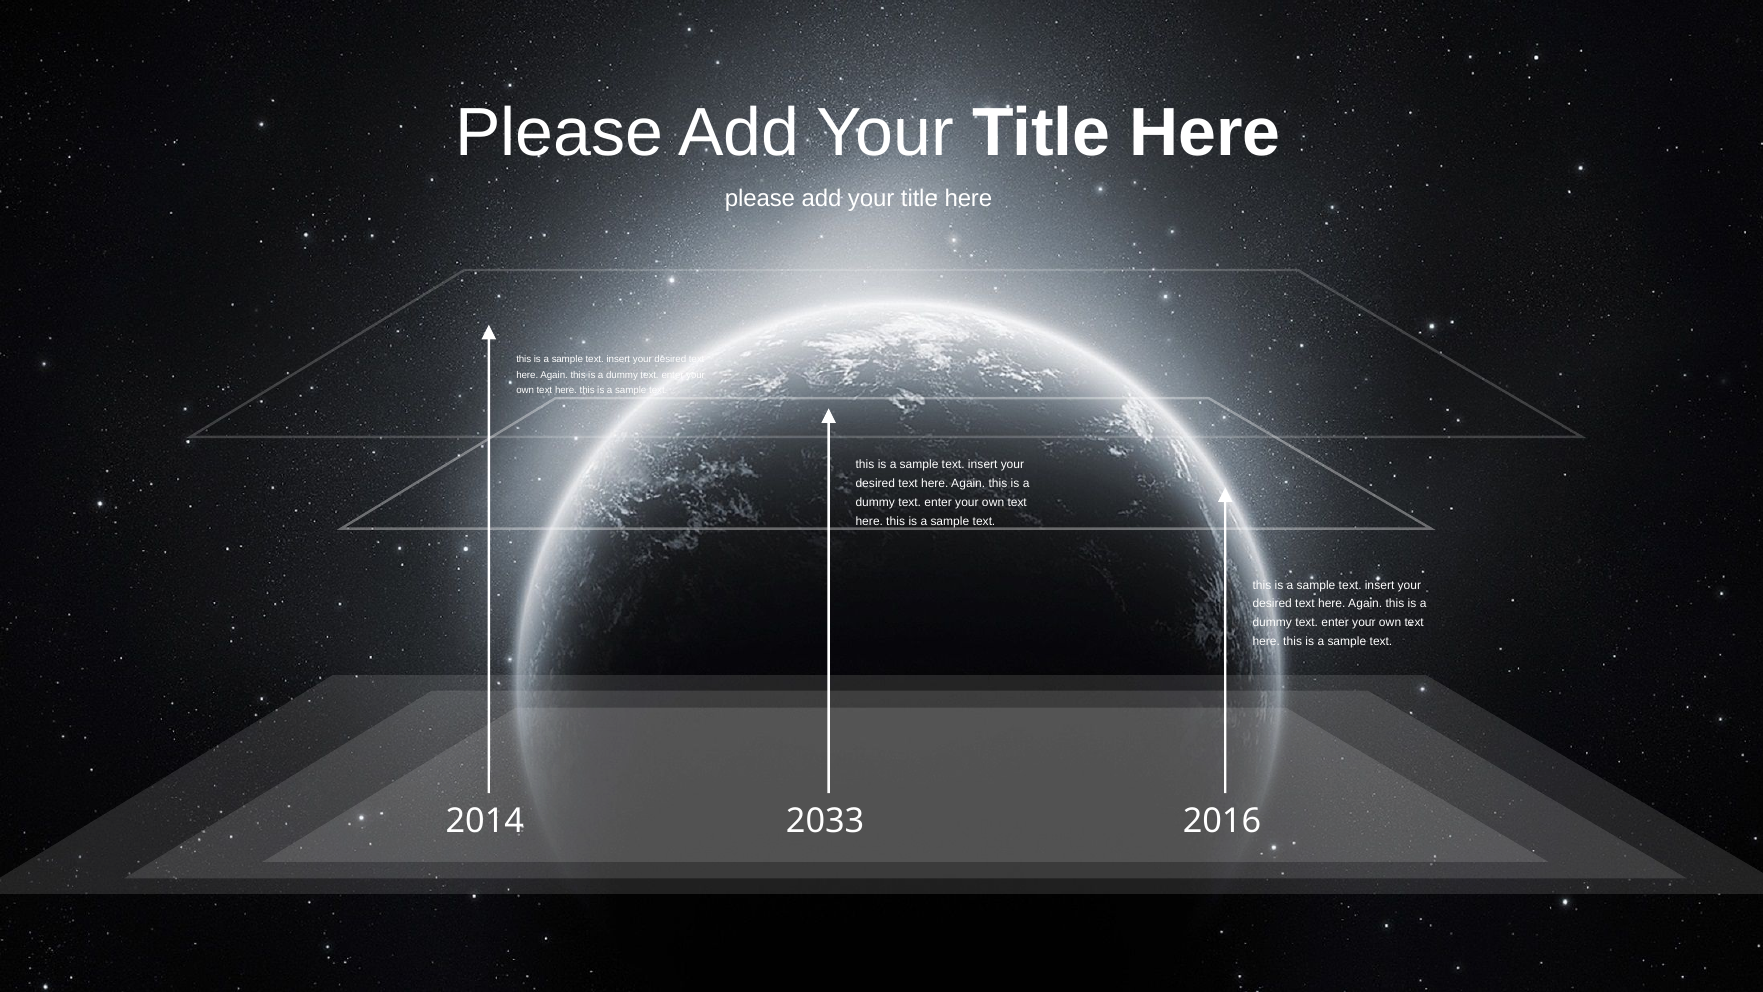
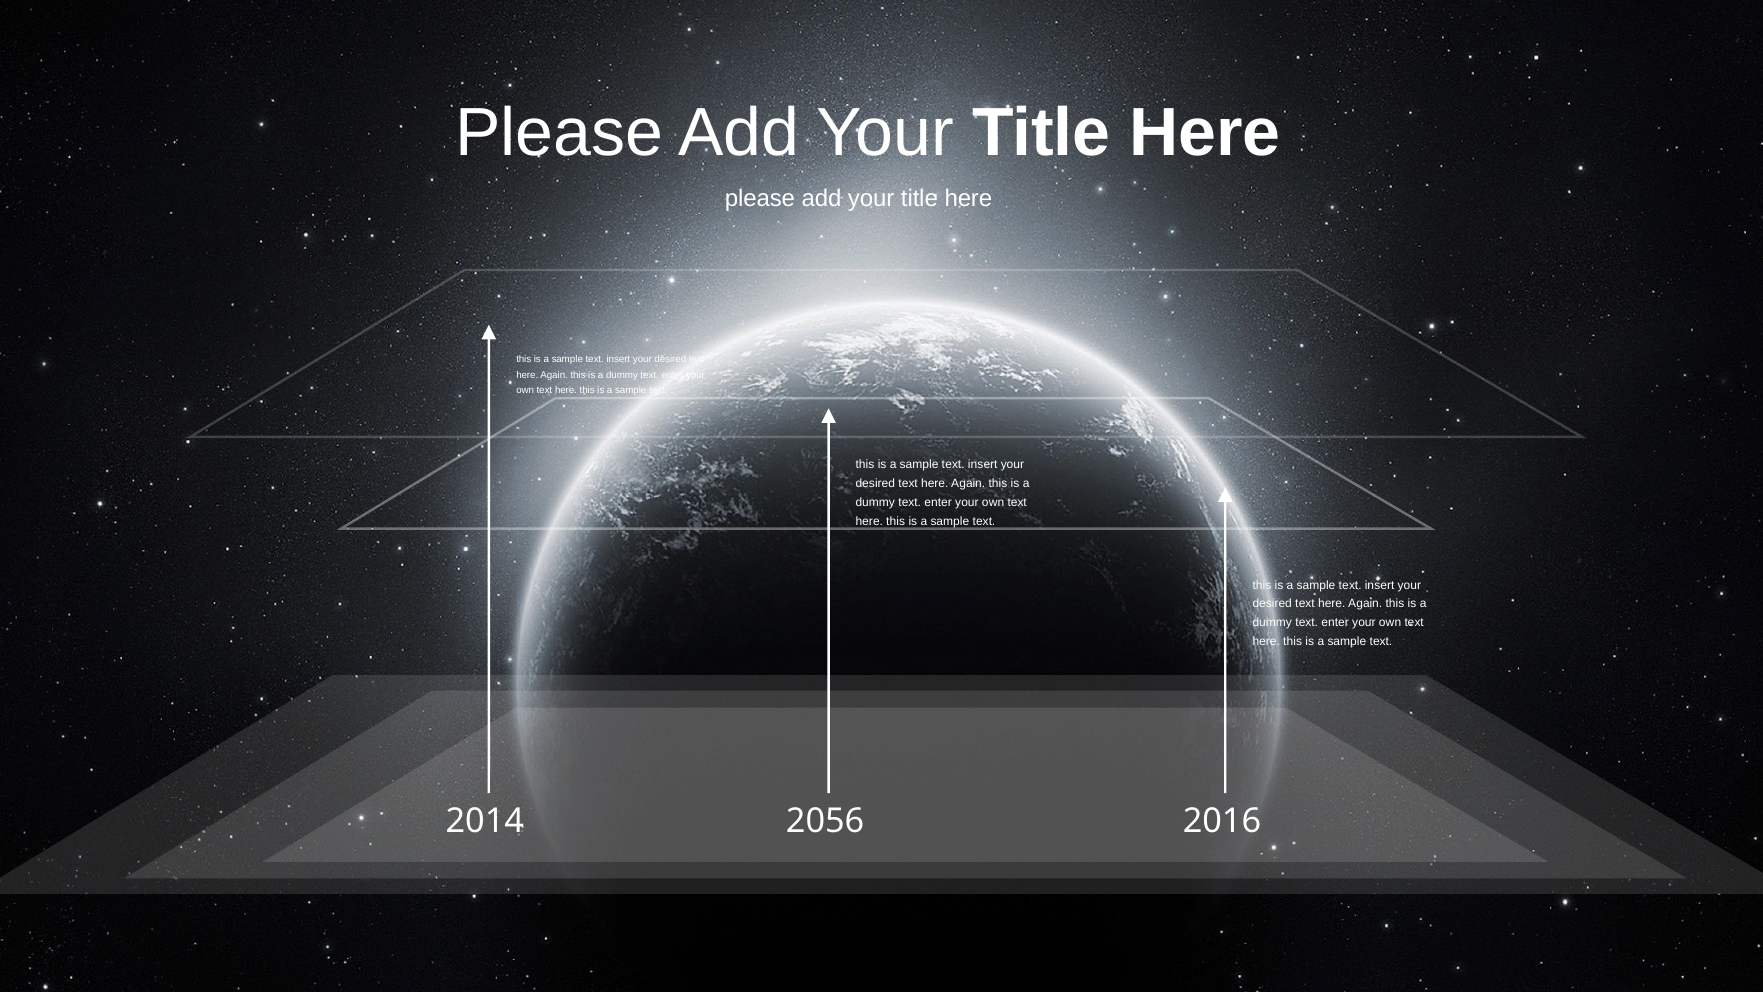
2033: 2033 -> 2056 (825, 821)
